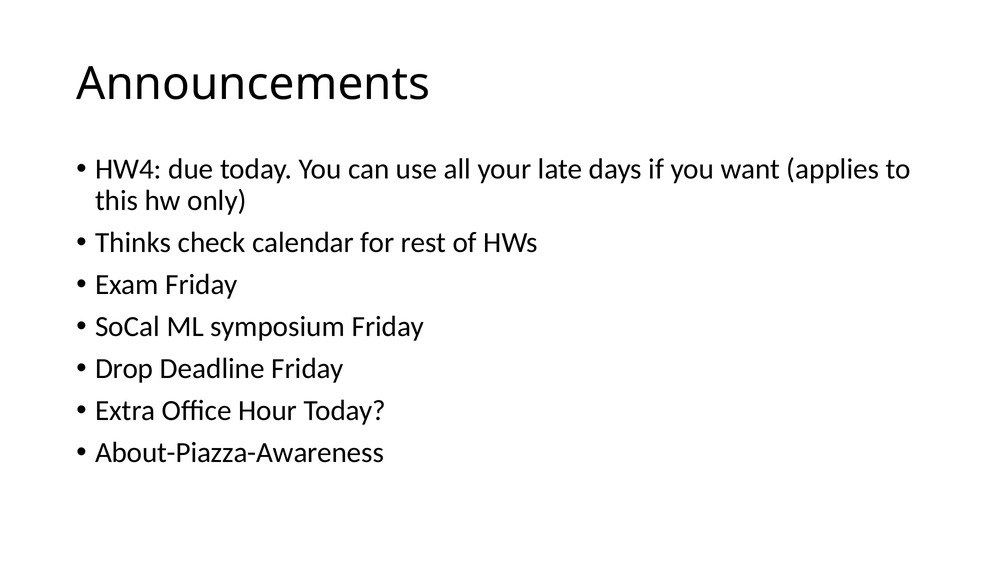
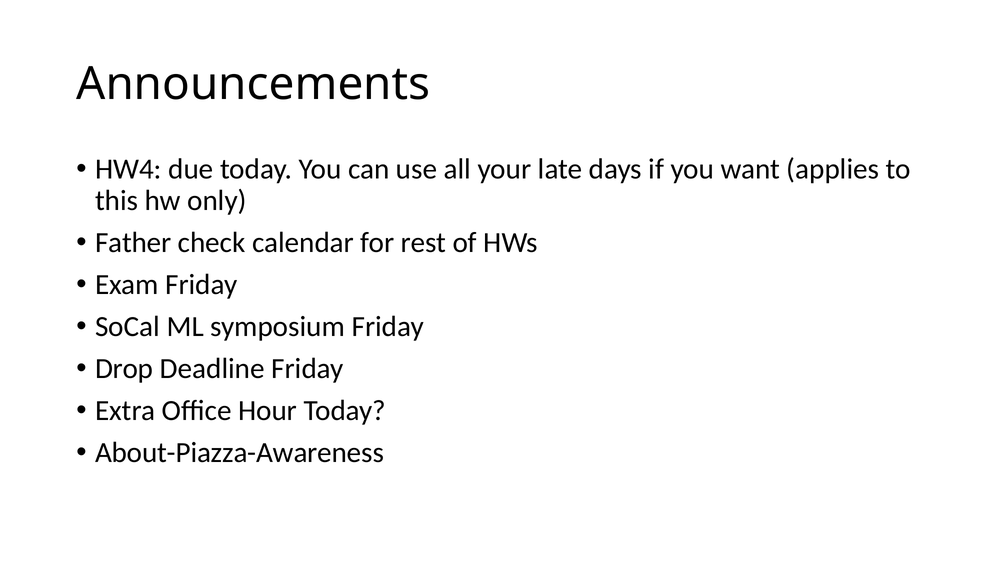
Thinks: Thinks -> Father (133, 243)
